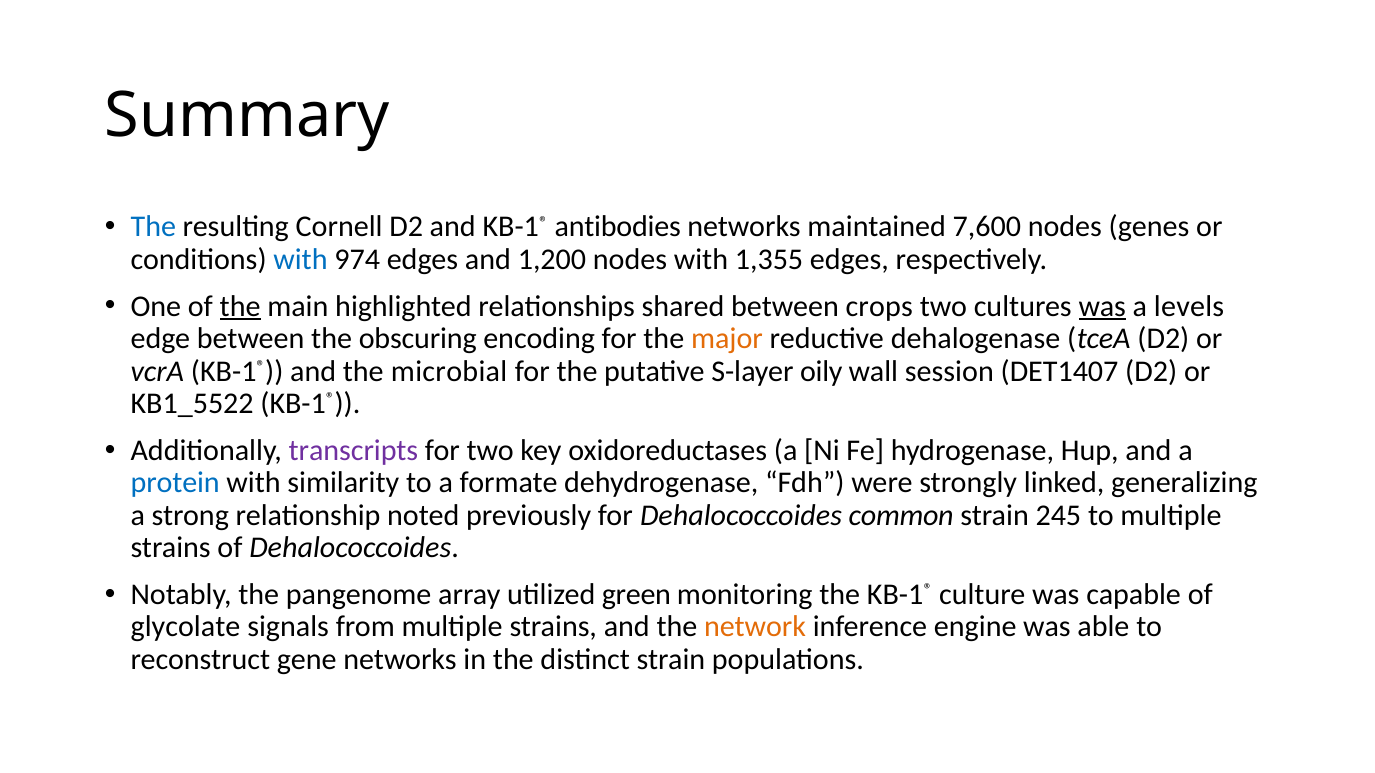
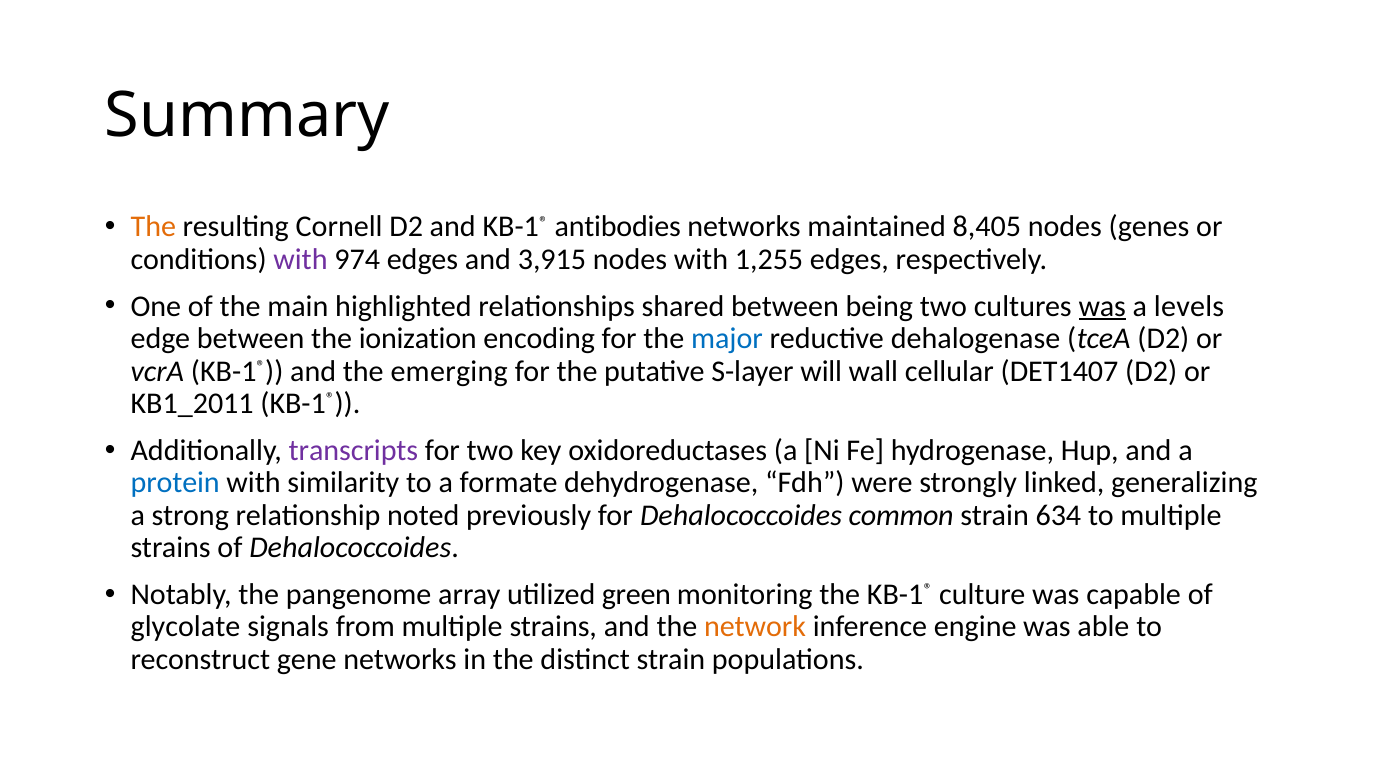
The colour: blue -> orange (153, 227)
7,600: 7,600 -> 8,405 (987, 227)
with colour: blue -> purple (300, 260)
1,200: 1,200 -> 3,915 (552, 260)
1,355: 1,355 -> 1,255 (769, 260)
the underline: present -> none (240, 306)
crops: crops -> being (879, 306)
obscuring: obscuring -> ionization (418, 339)
major colour: orange -> blue (727, 339)
microbial: microbial -> emerging (449, 371)
oily: oily -> will (821, 371)
session: session -> cellular (949, 371)
KB1_5522: KB1_5522 -> KB1_2011 (192, 404)
245: 245 -> 634 (1058, 516)
